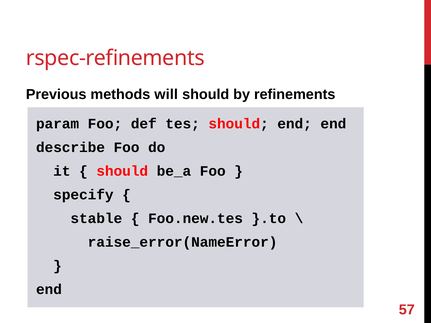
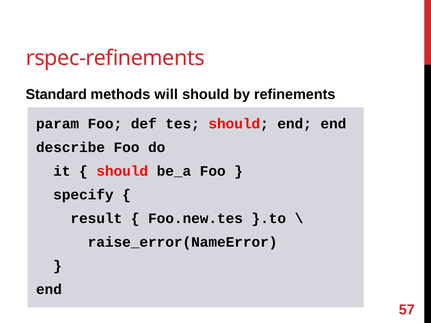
Previous: Previous -> Standard (56, 94)
stable: stable -> result (96, 219)
